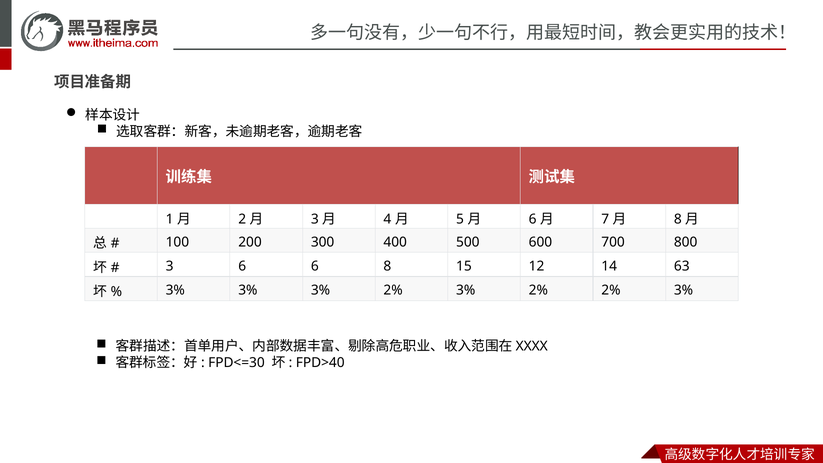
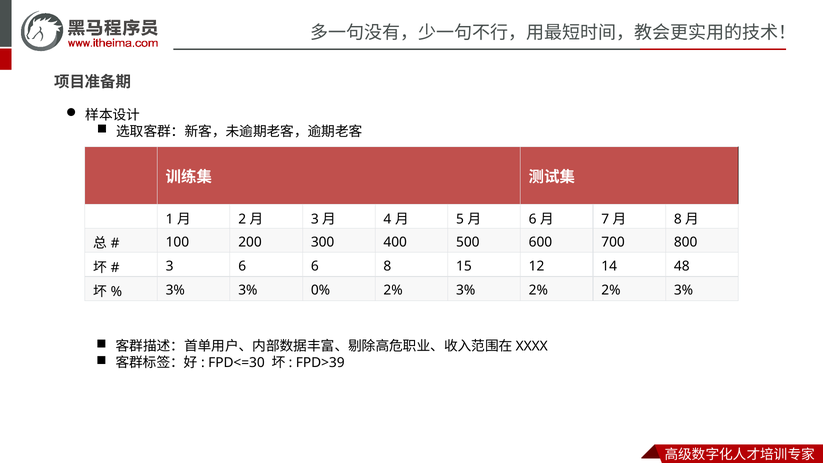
63: 63 -> 48 (682, 266)
3% 3% 3%: 3% -> 0% (320, 290)
FPD>40: FPD>40 -> FPD>39 (320, 363)
